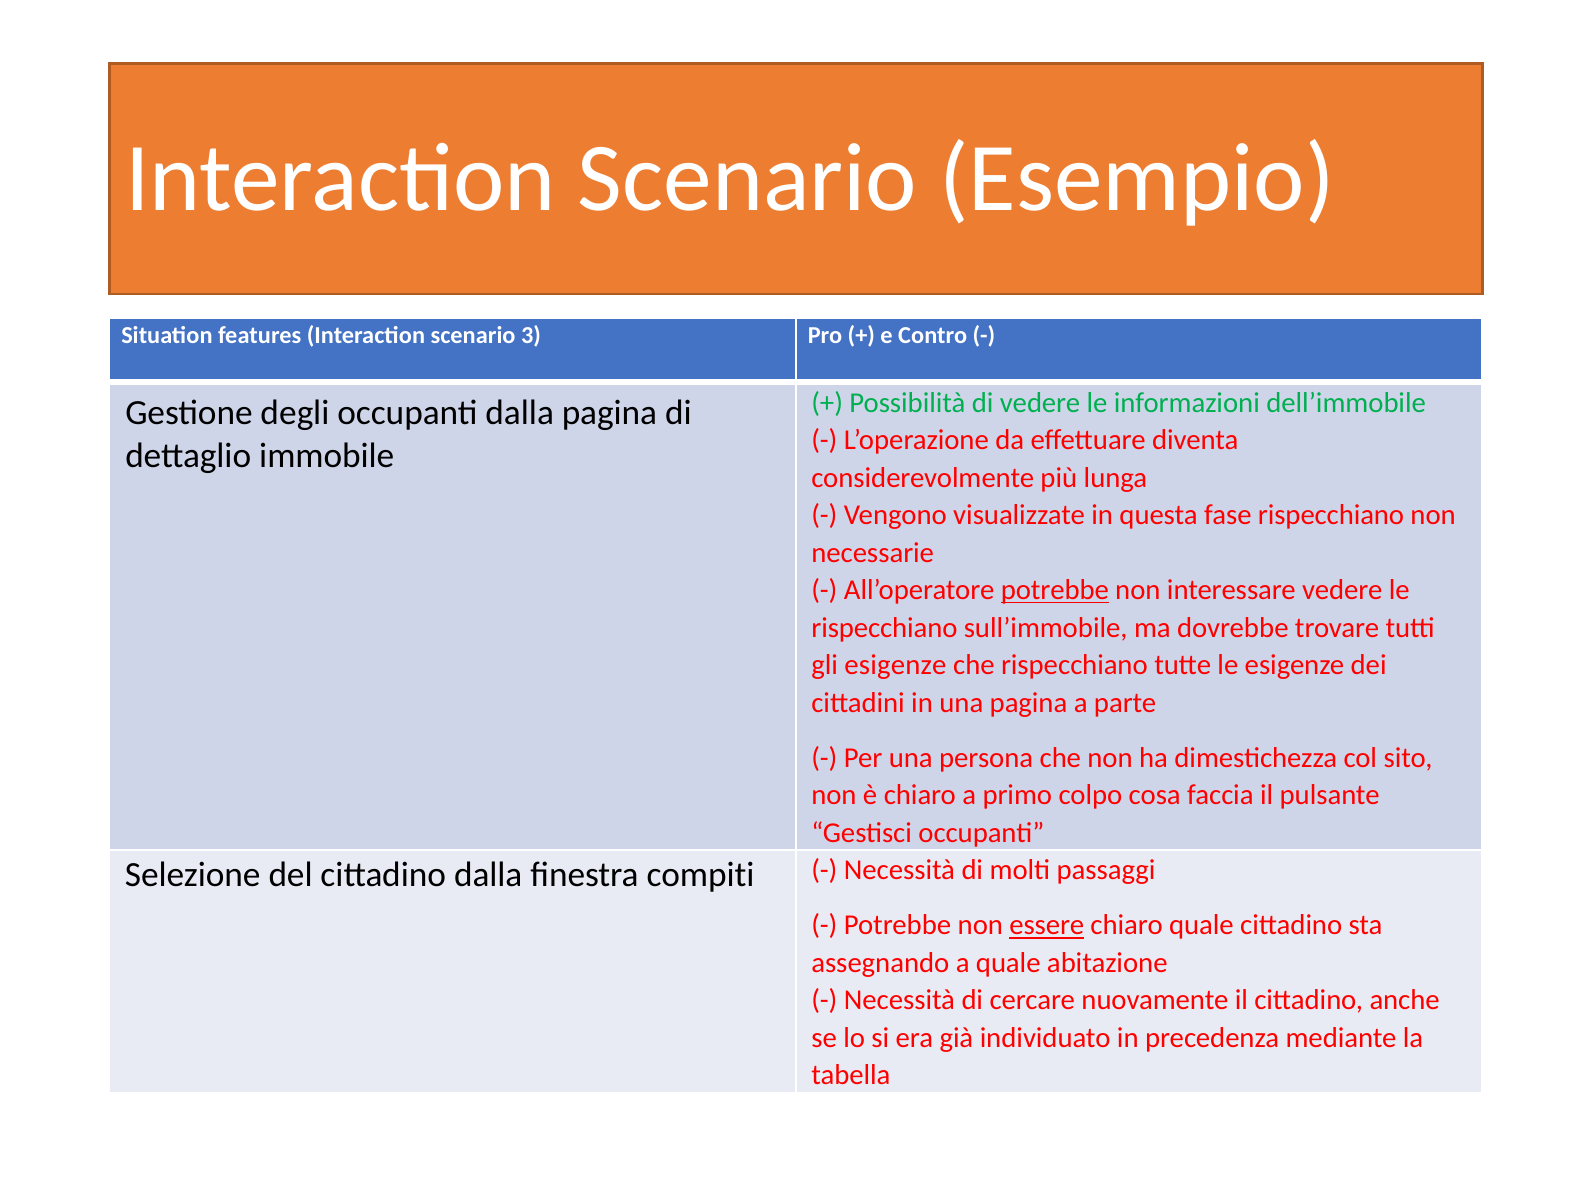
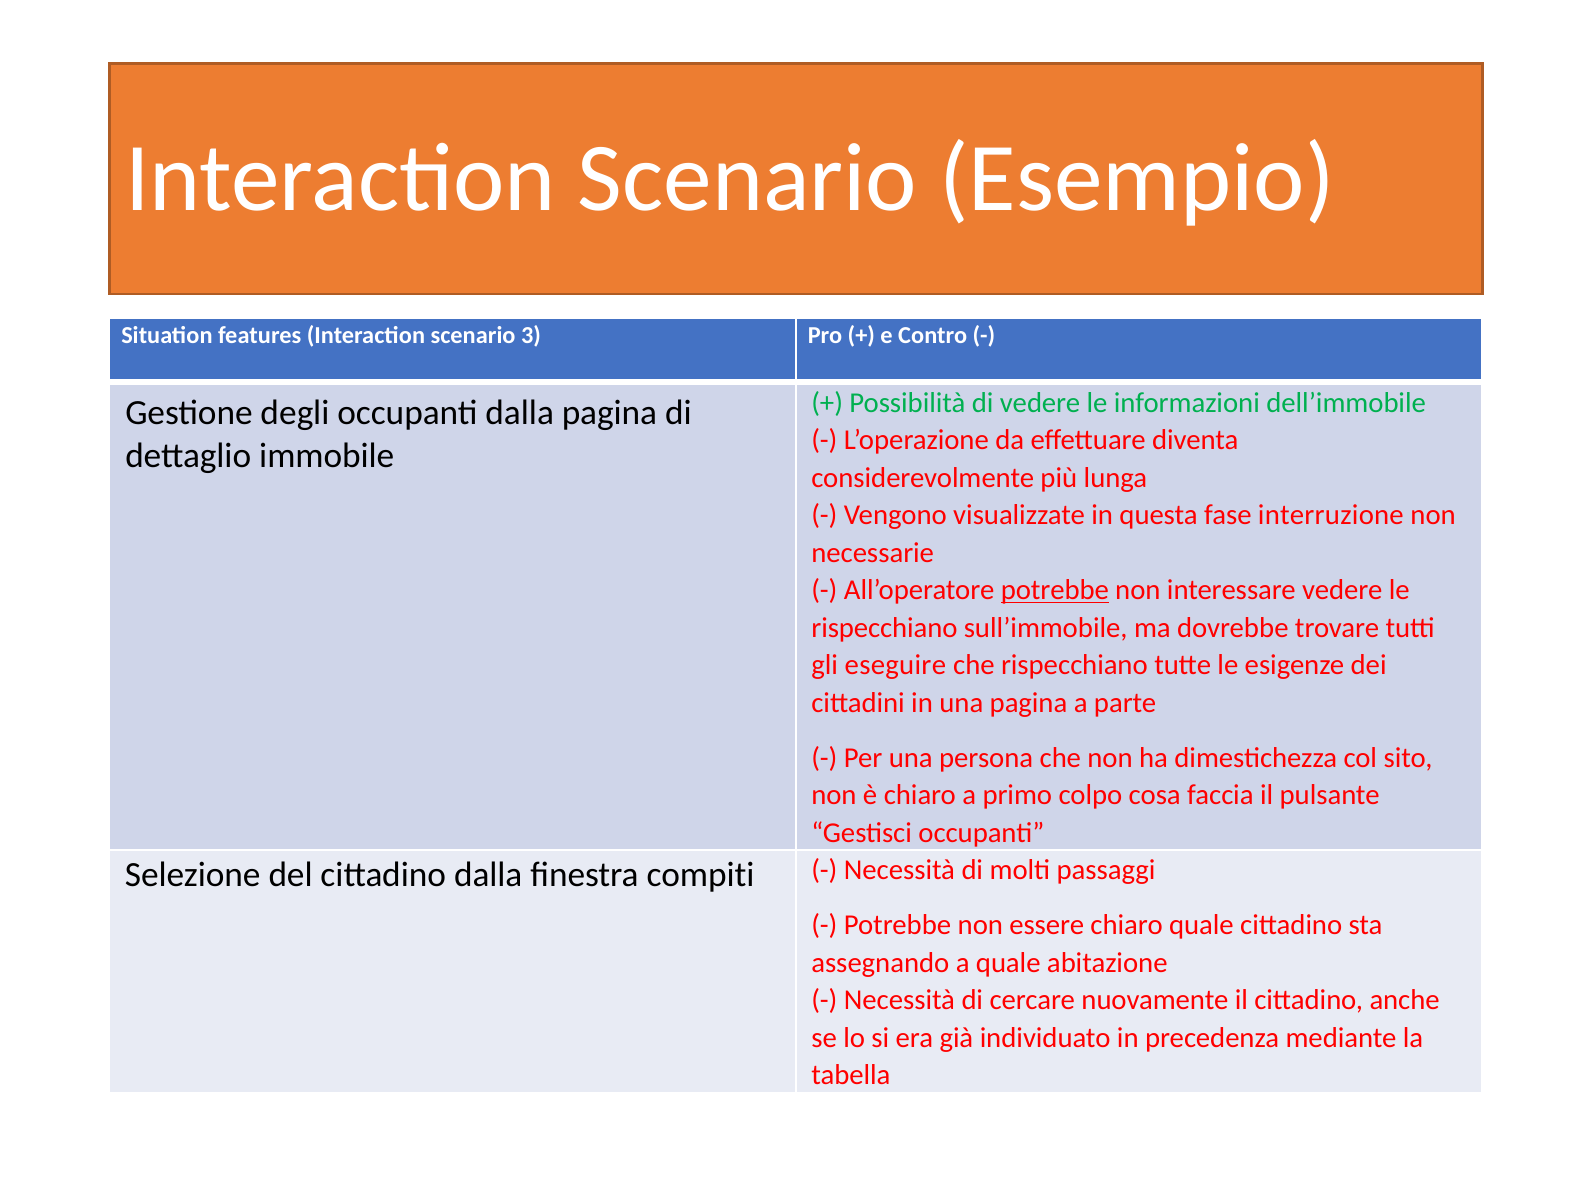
fase rispecchiano: rispecchiano -> interruzione (1331, 515)
gli esigenze: esigenze -> eseguire (895, 665)
essere underline: present -> none (1047, 925)
